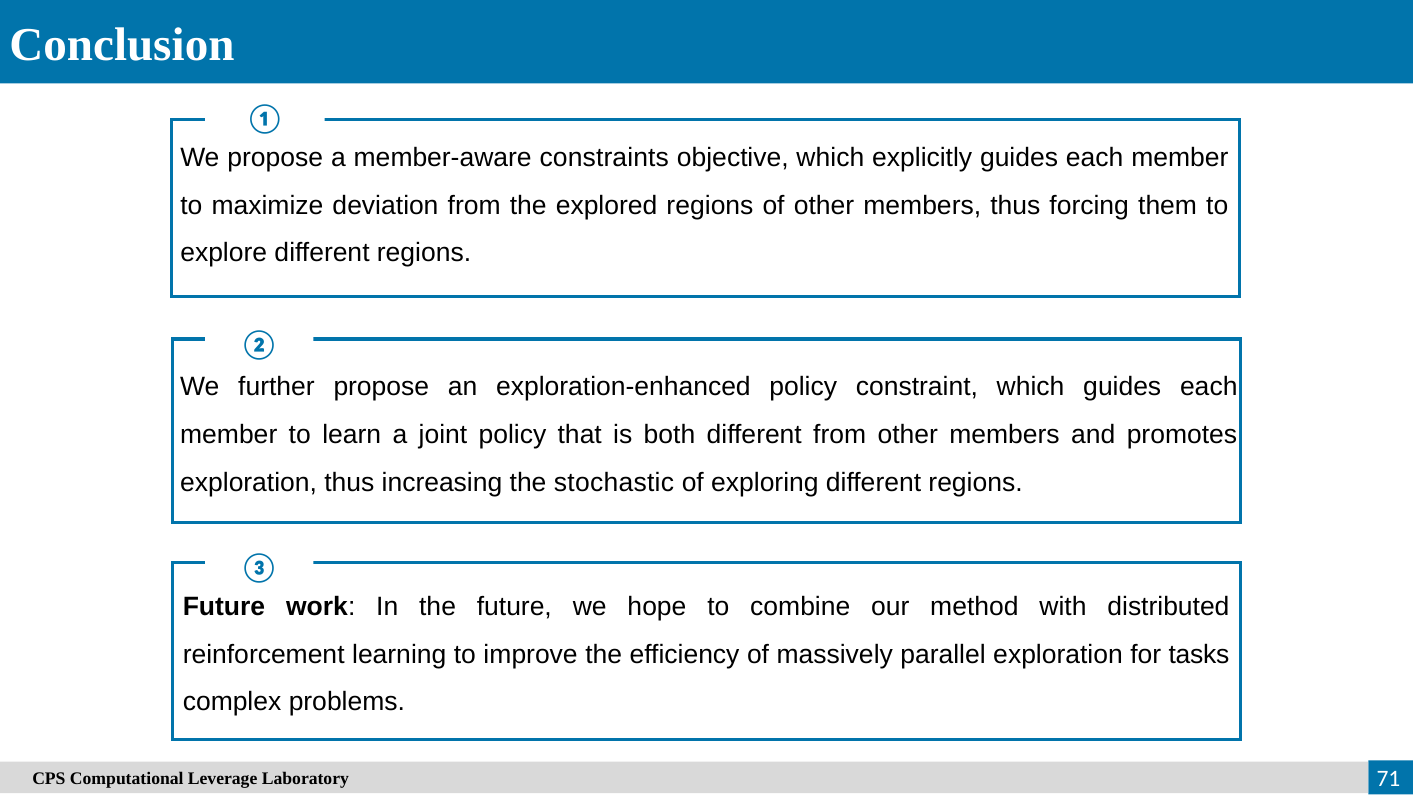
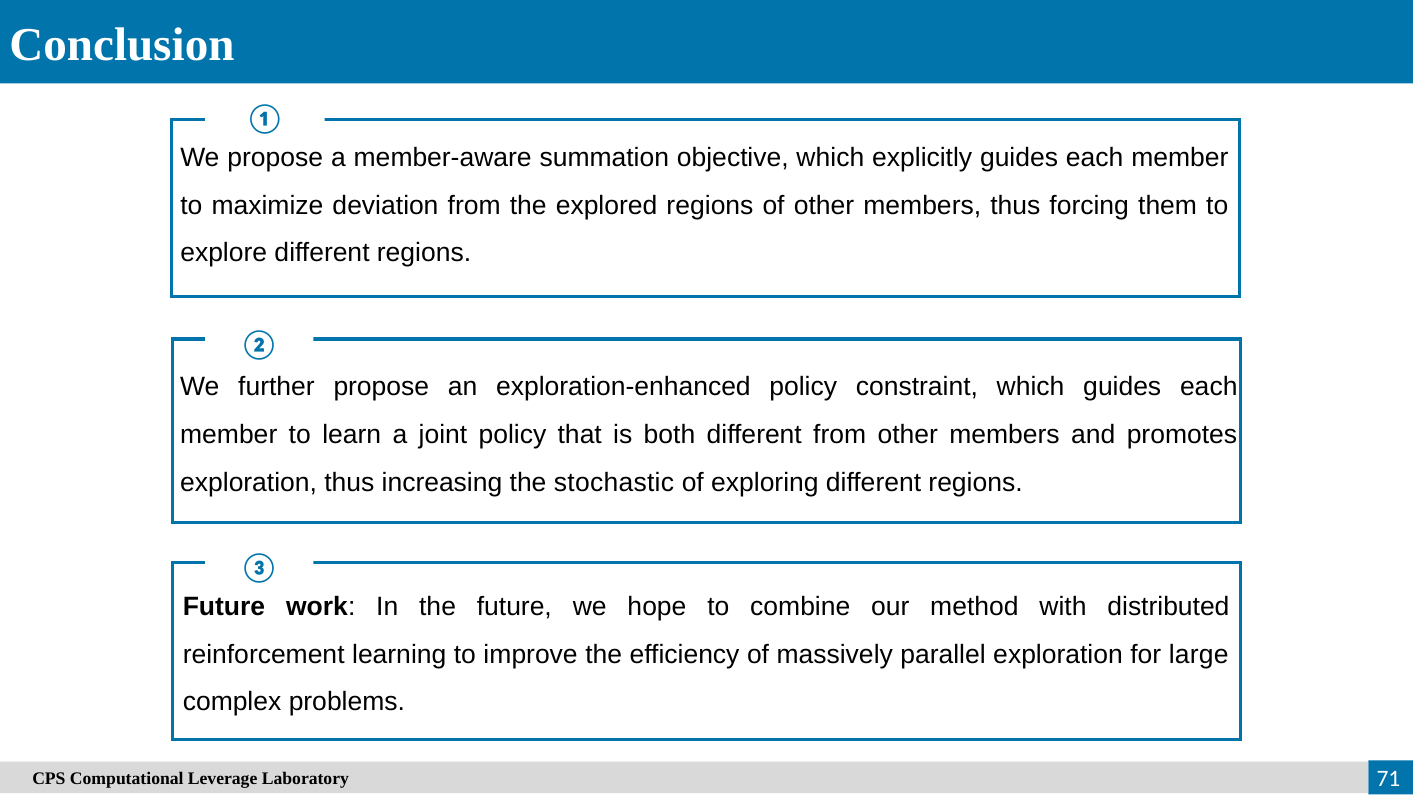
constraints: constraints -> summation (604, 158)
tasks: tasks -> large (1199, 654)
